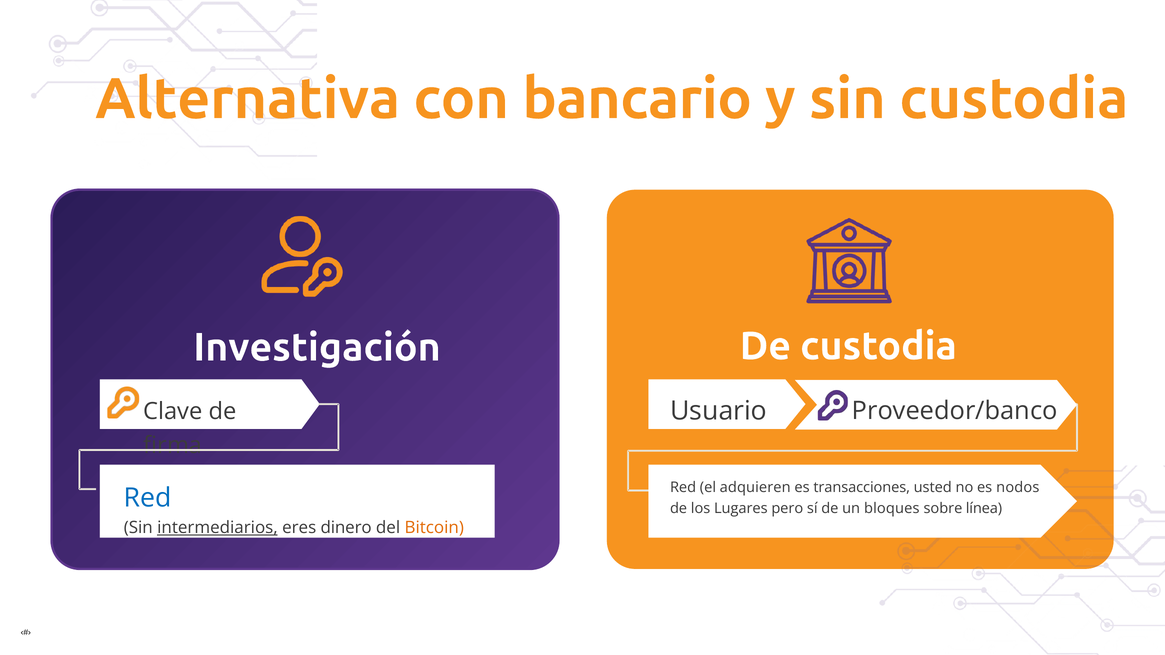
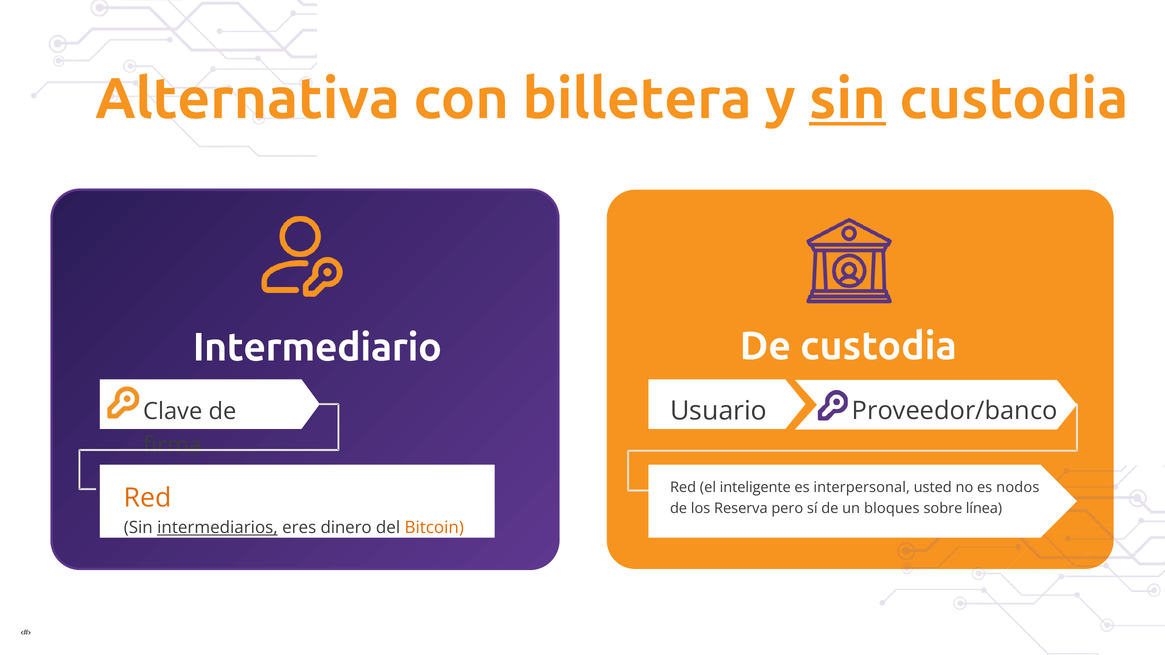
bancario: bancario -> billetera (637, 99)
sin underline: none -> present (847, 99)
Investigación: Investigación -> Intermediario (317, 348)
adquieren: adquieren -> inteligente (755, 488)
transacciones: transacciones -> interpersonal (862, 488)
Red colour: blue -> orange (148, 498)
Lugares: Lugares -> Reserva (741, 509)
